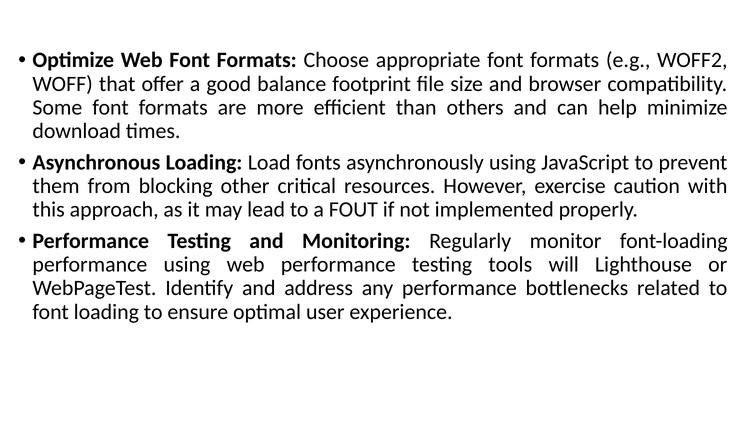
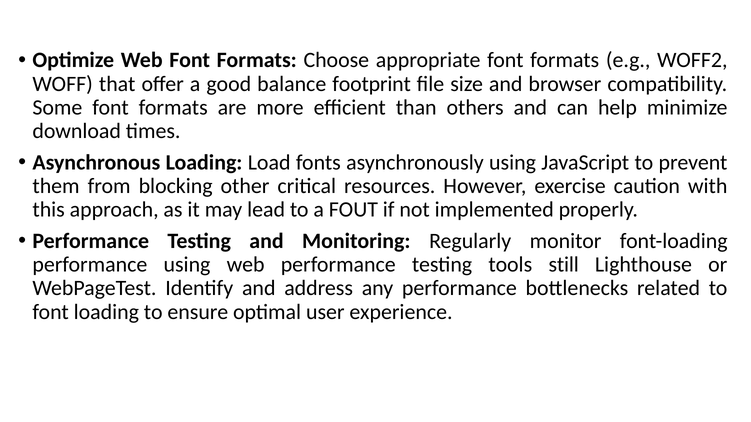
will: will -> still (564, 265)
